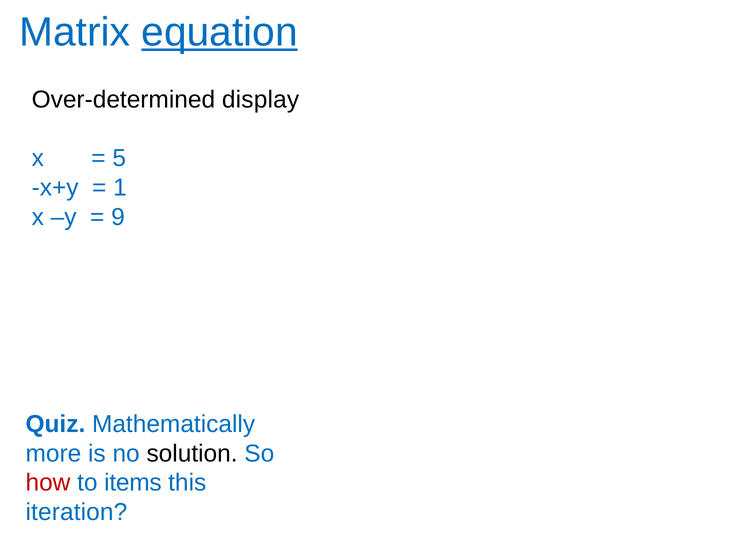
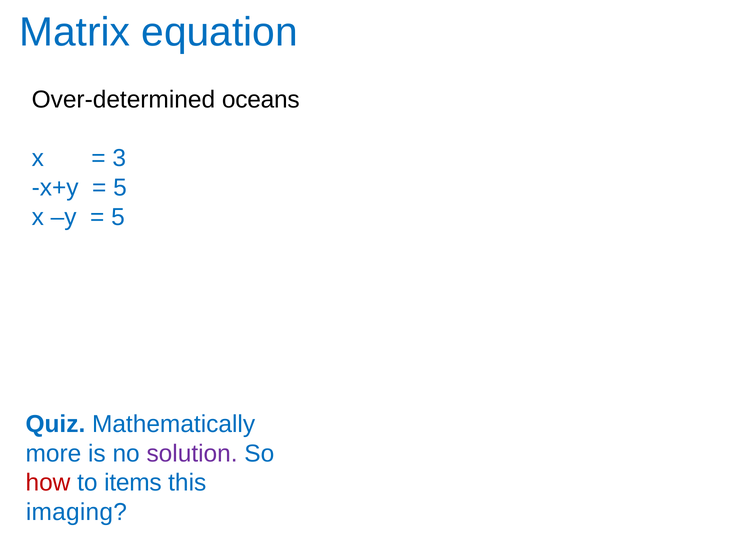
equation underline: present -> none (220, 32)
display: display -> oceans (261, 100)
5: 5 -> 3 (119, 158)
1: 1 -> 5 (120, 188)
9: 9 -> 5 (118, 217)
solution colour: black -> purple (192, 453)
iteration: iteration -> imaging (76, 512)
